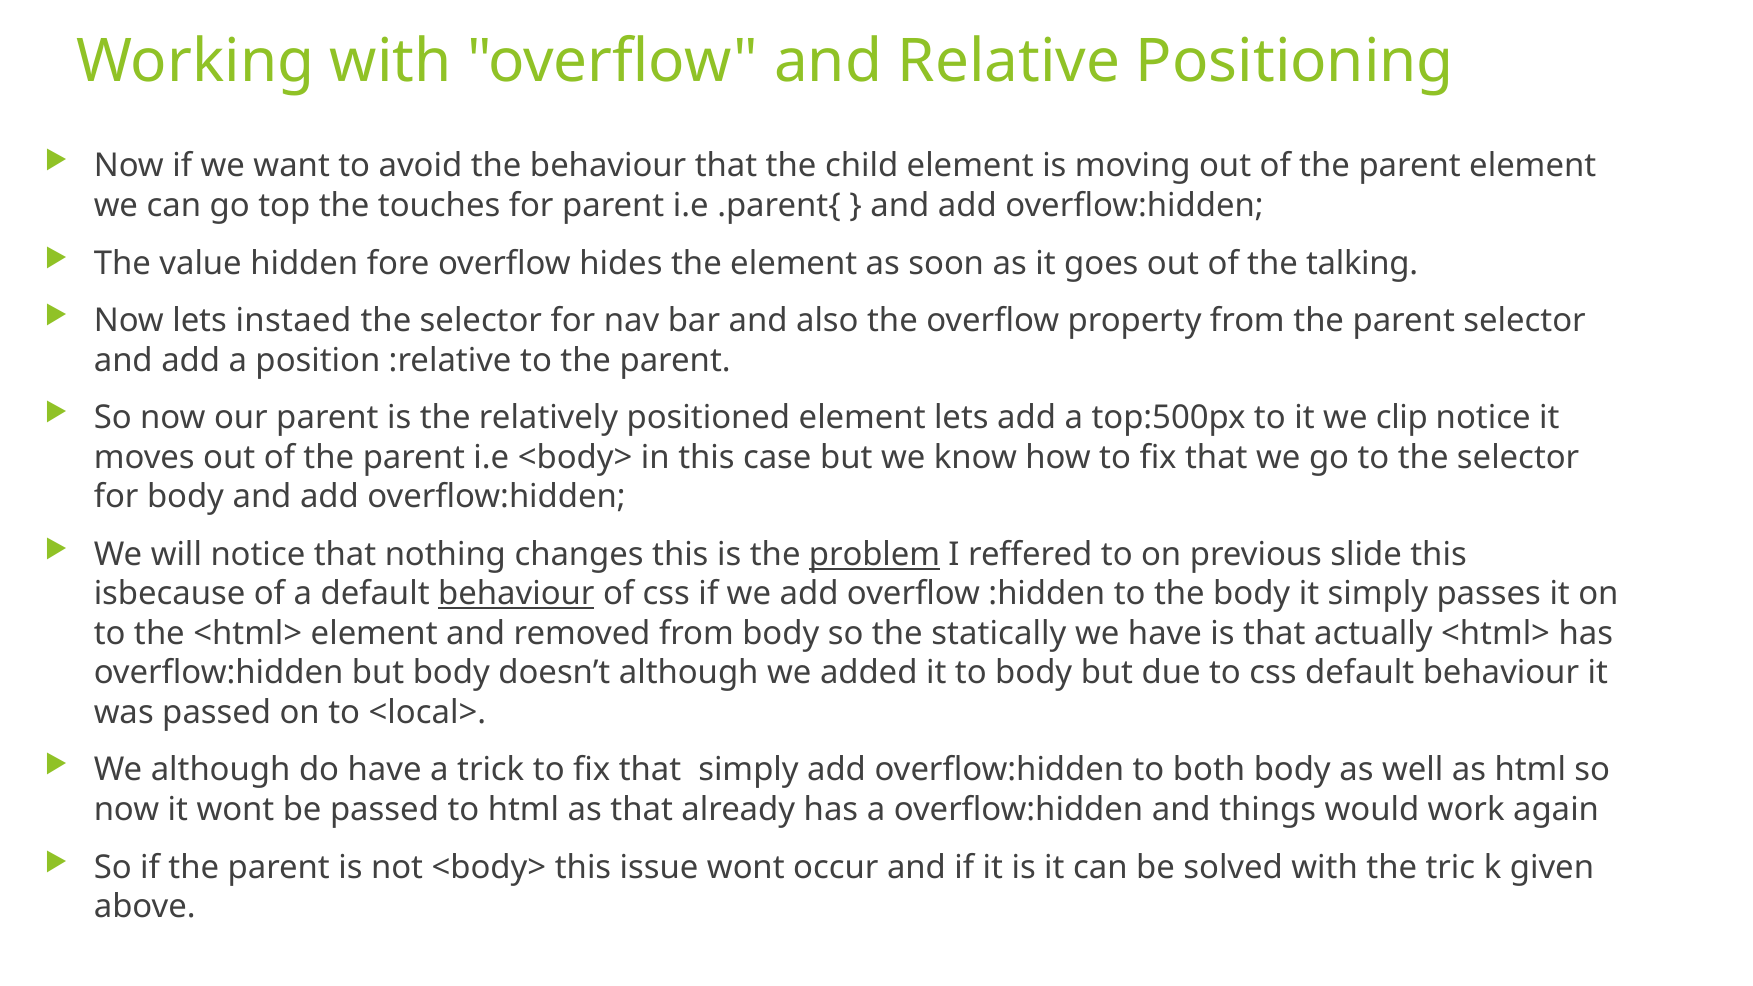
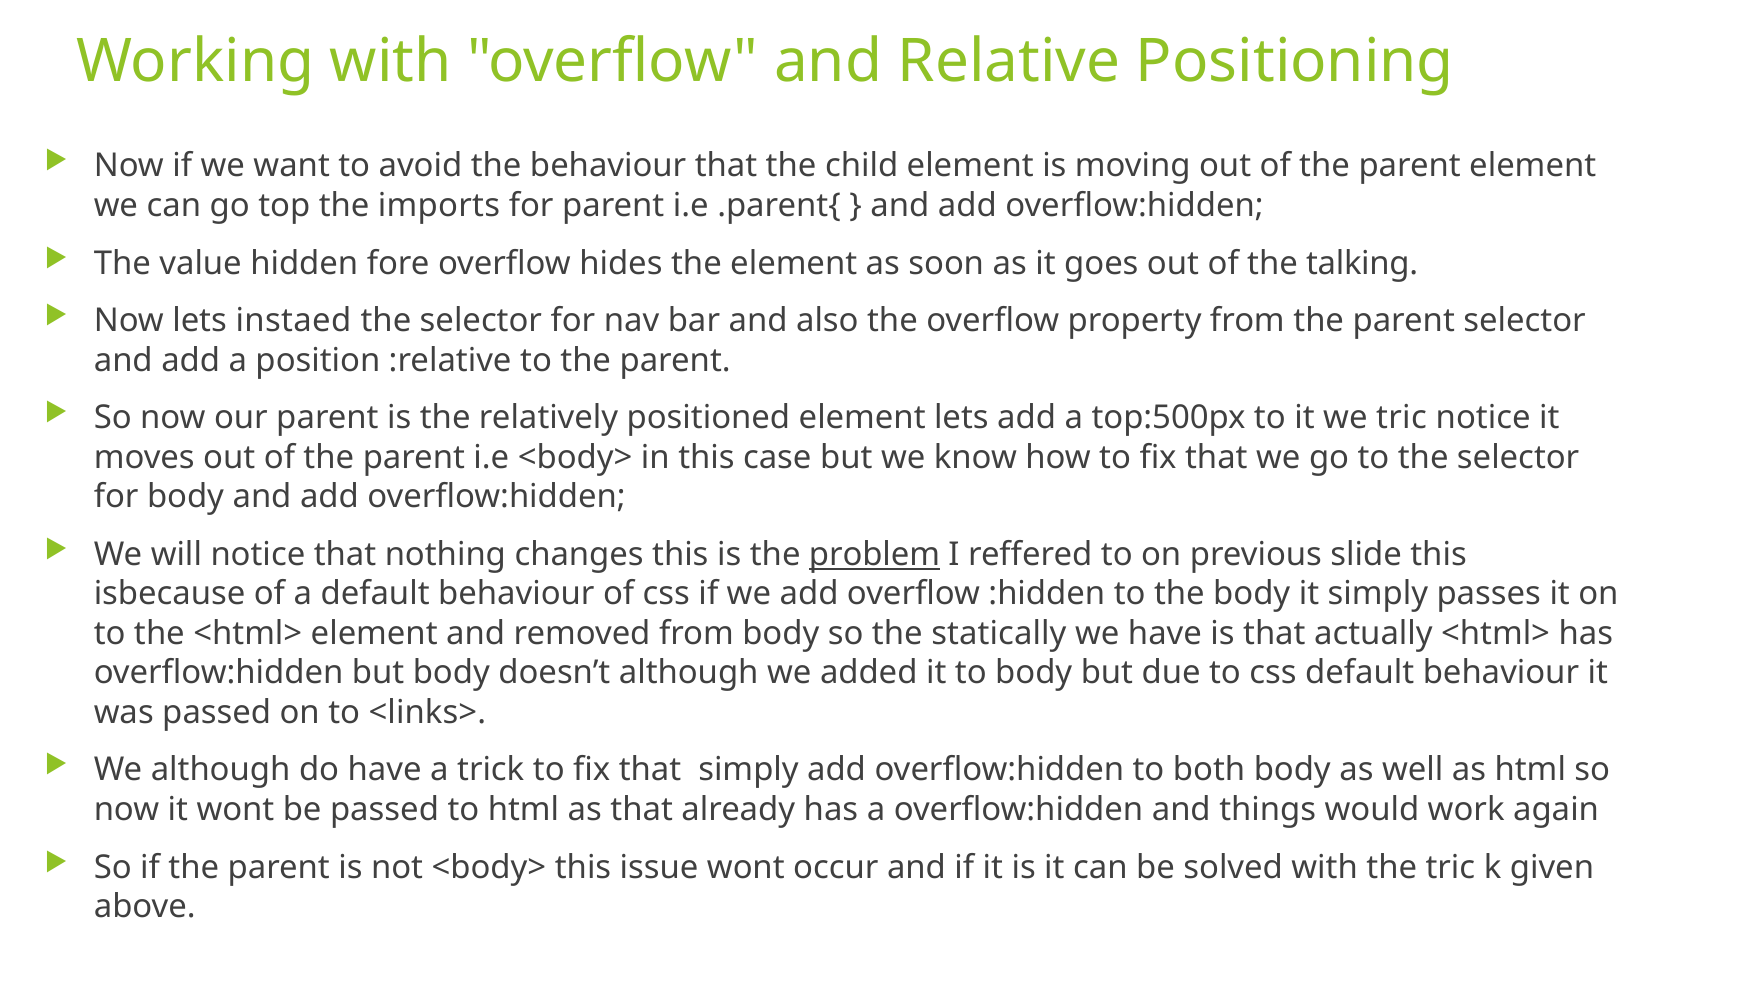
touches: touches -> imports (439, 205)
we clip: clip -> tric (1401, 418)
behaviour underline: present -> none (516, 594)
<local>: <local> -> <links> (427, 712)
